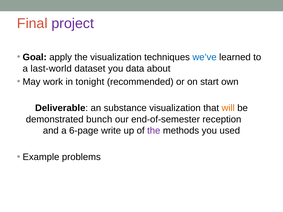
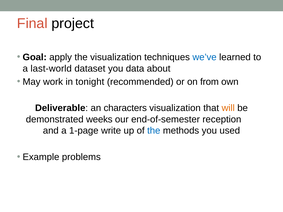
project colour: purple -> black (73, 23)
start: start -> from (209, 82)
substance: substance -> characters (125, 108)
bunch: bunch -> weeks (99, 120)
6-page: 6-page -> 1-page (84, 131)
the colour: purple -> blue (154, 131)
